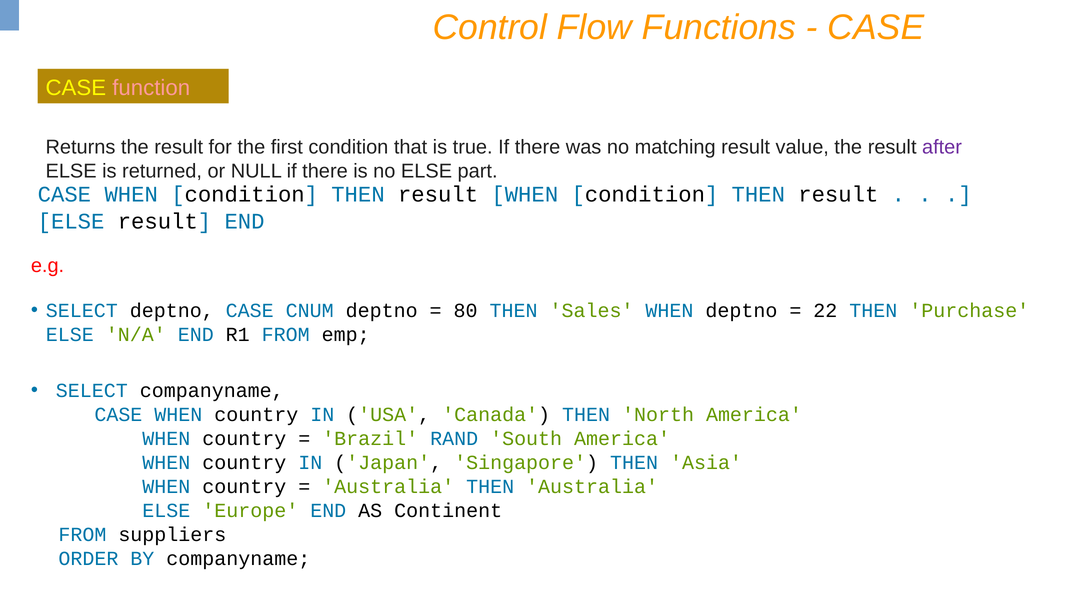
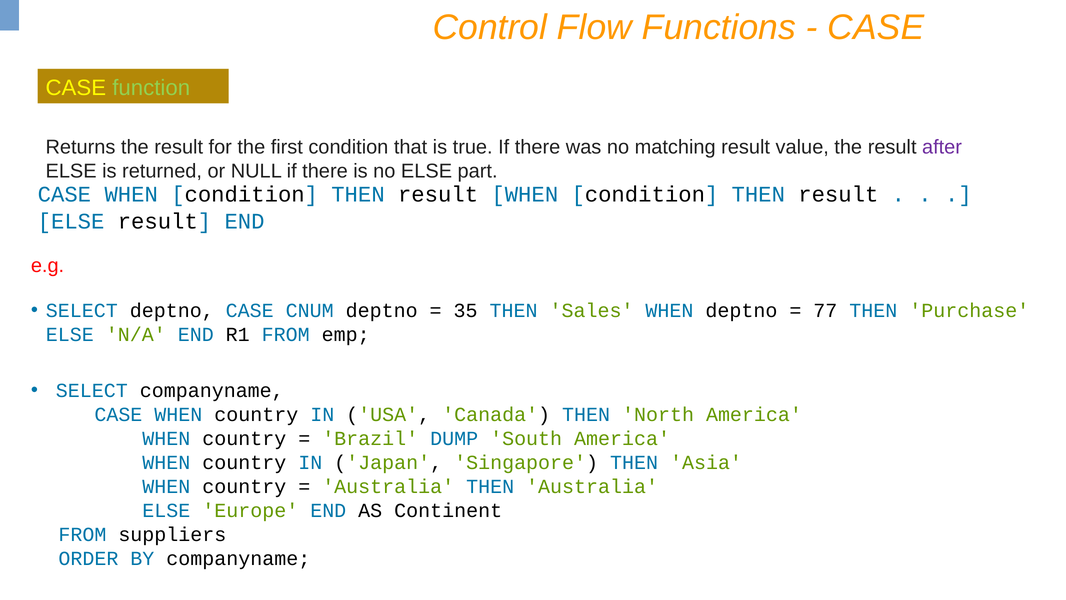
function colour: pink -> light green (151, 88)
80: 80 -> 35 (466, 311)
22: 22 -> 77 (825, 311)
RAND: RAND -> DUMP (454, 438)
